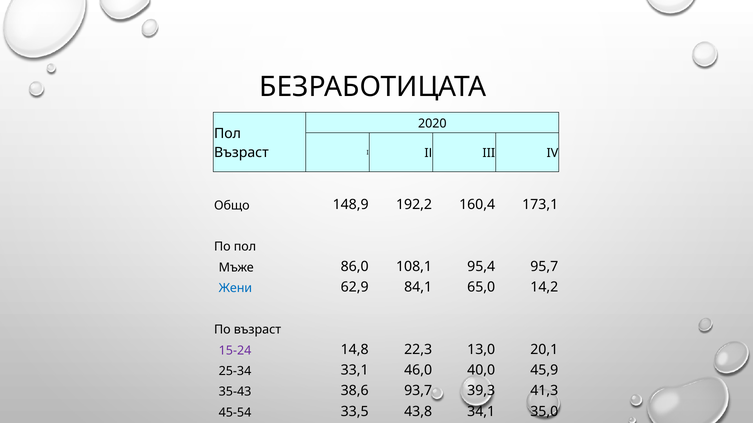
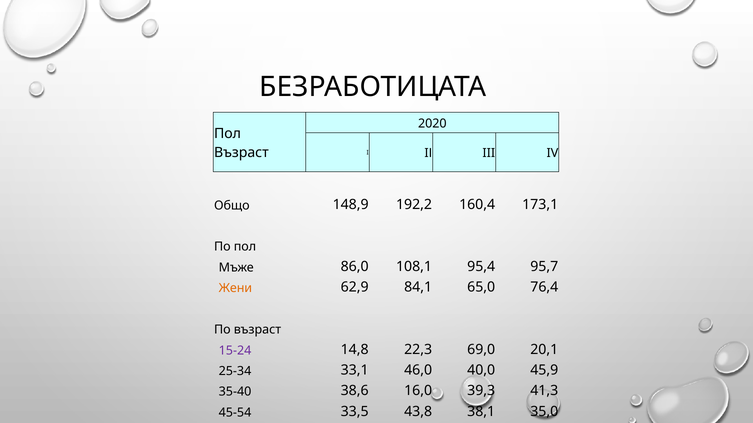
Жени colour: blue -> orange (235, 289)
14,2: 14,2 -> 76,4 (544, 288)
13,0: 13,0 -> 69,0 (481, 350)
35-43: 35-43 -> 35-40 (235, 392)
93,7: 93,7 -> 16,0 (418, 391)
34,1: 34,1 -> 38,1 (481, 412)
